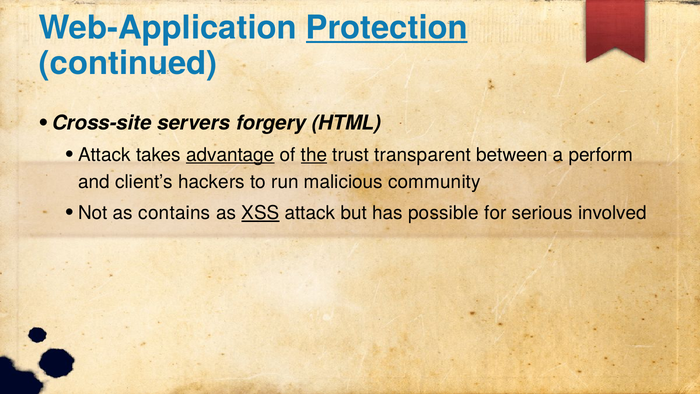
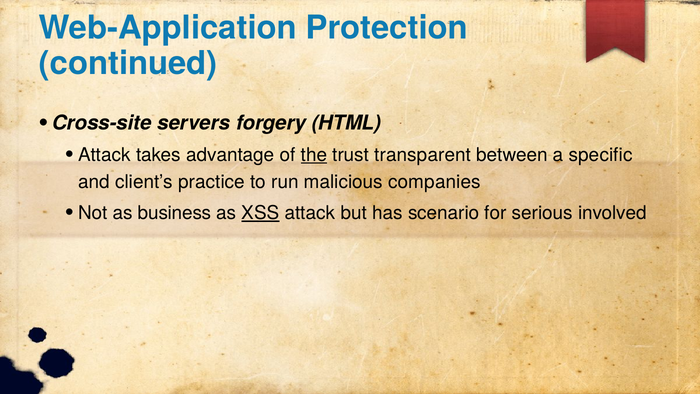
Protection underline: present -> none (387, 28)
advantage underline: present -> none (230, 155)
perform: perform -> specific (601, 155)
hackers: hackers -> practice (211, 182)
community: community -> companies (435, 182)
contains: contains -> business (175, 213)
possible: possible -> scenario (444, 213)
